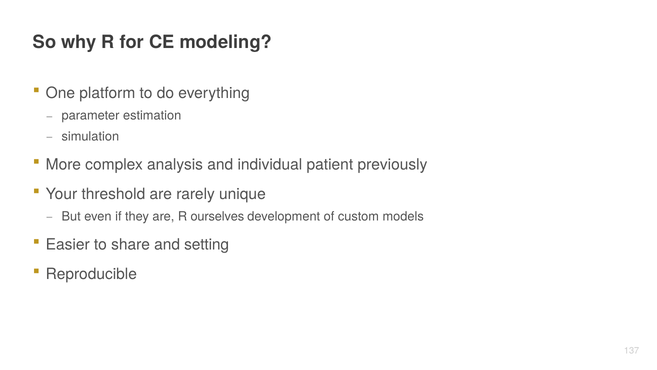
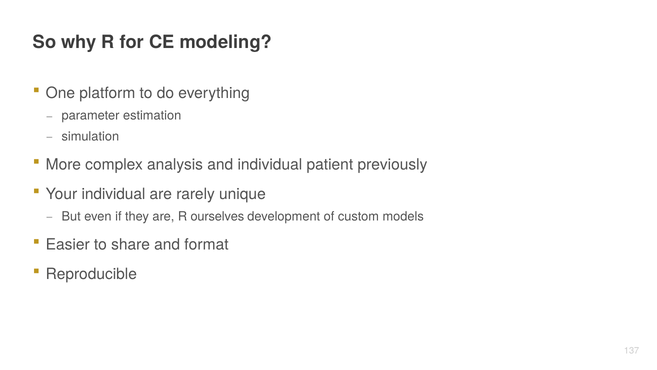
Your threshold: threshold -> individual (113, 194)
setting: setting -> format (207, 244)
